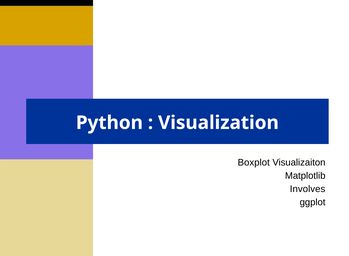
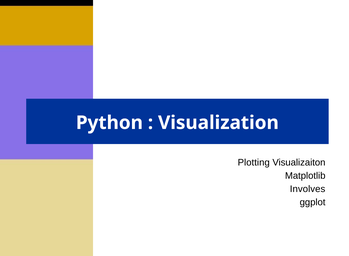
Boxplot: Boxplot -> Plotting (254, 162)
